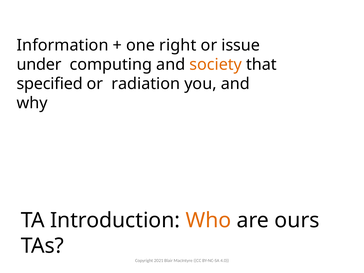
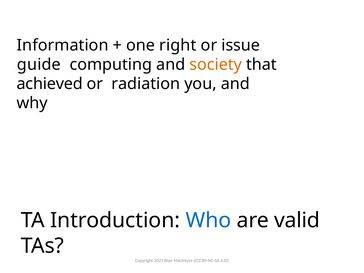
under: under -> guide (39, 65)
specified: specified -> achieved (50, 84)
Who colour: orange -> blue (208, 220)
ours: ours -> valid (297, 220)
